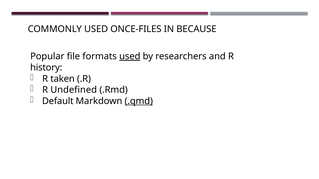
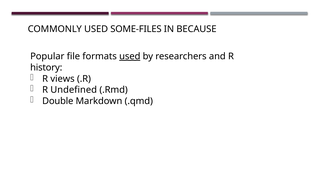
ONCE-FILES: ONCE-FILES -> SOME-FILES (136, 29)
taken: taken -> views (63, 79)
Default: Default -> Double (58, 101)
.qmd underline: present -> none (139, 101)
